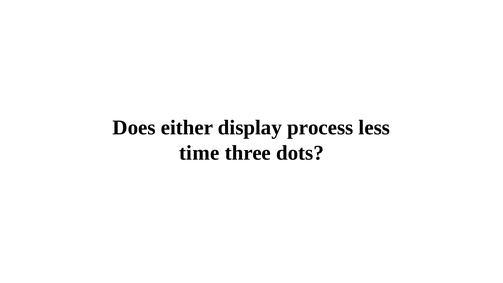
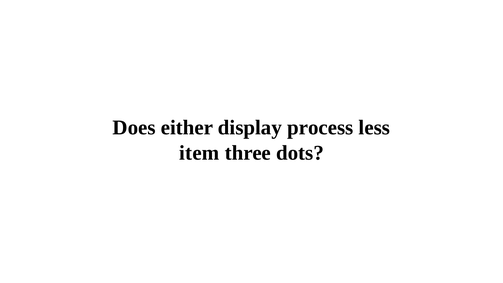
time: time -> item (199, 153)
